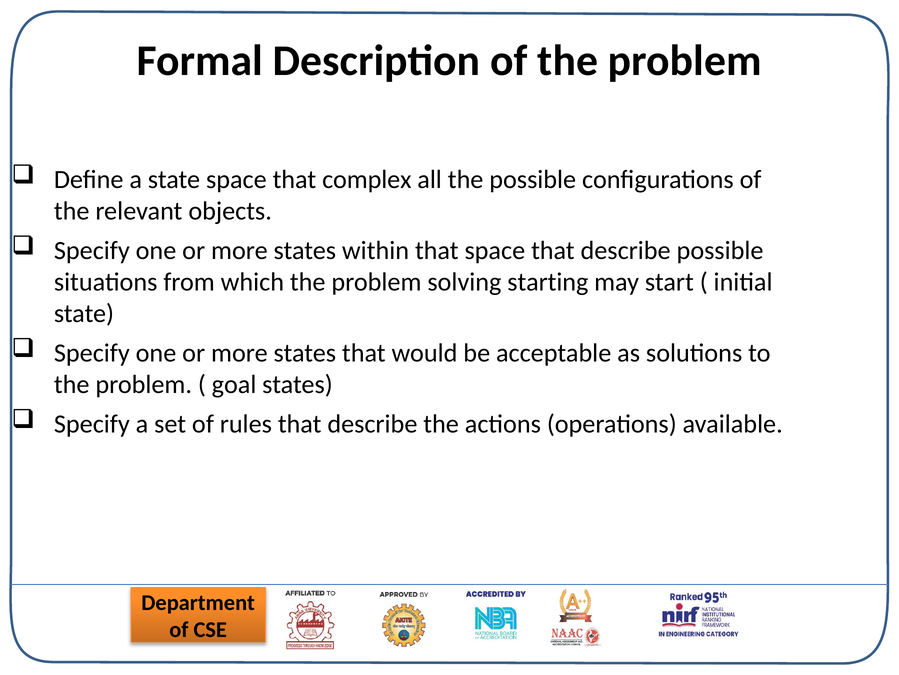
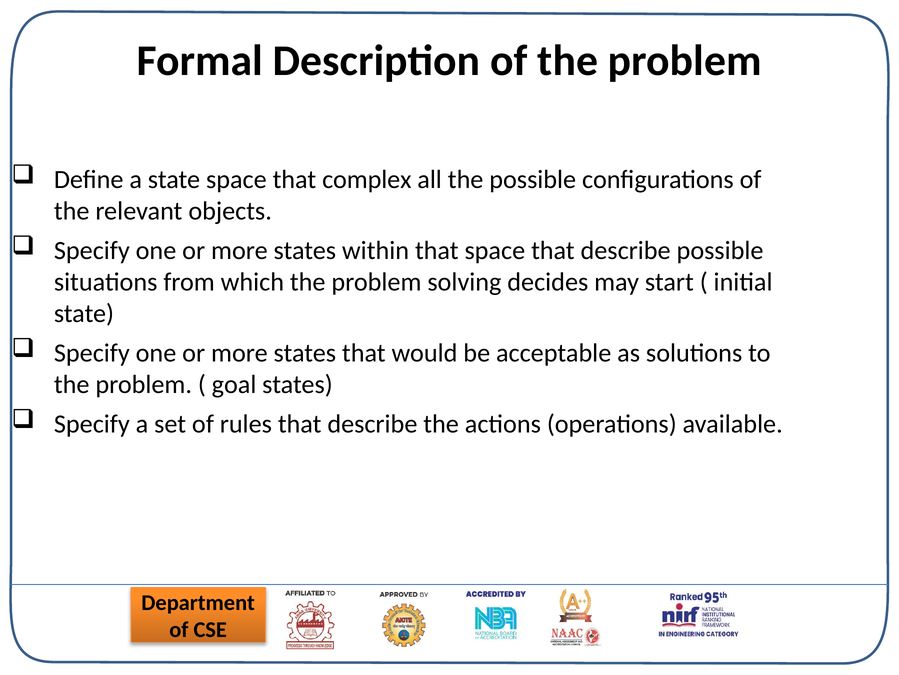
starting: starting -> decides (548, 282)
